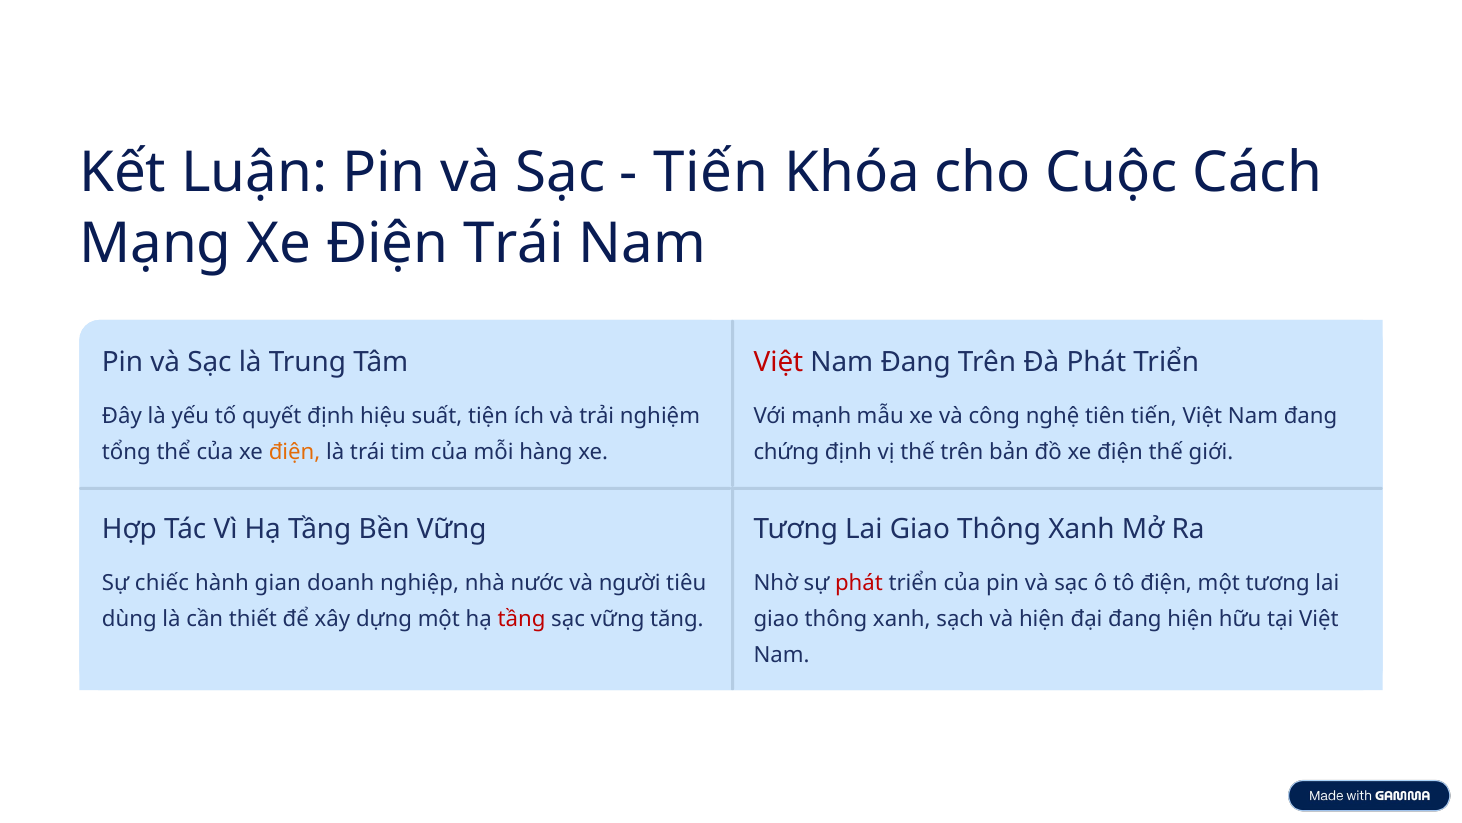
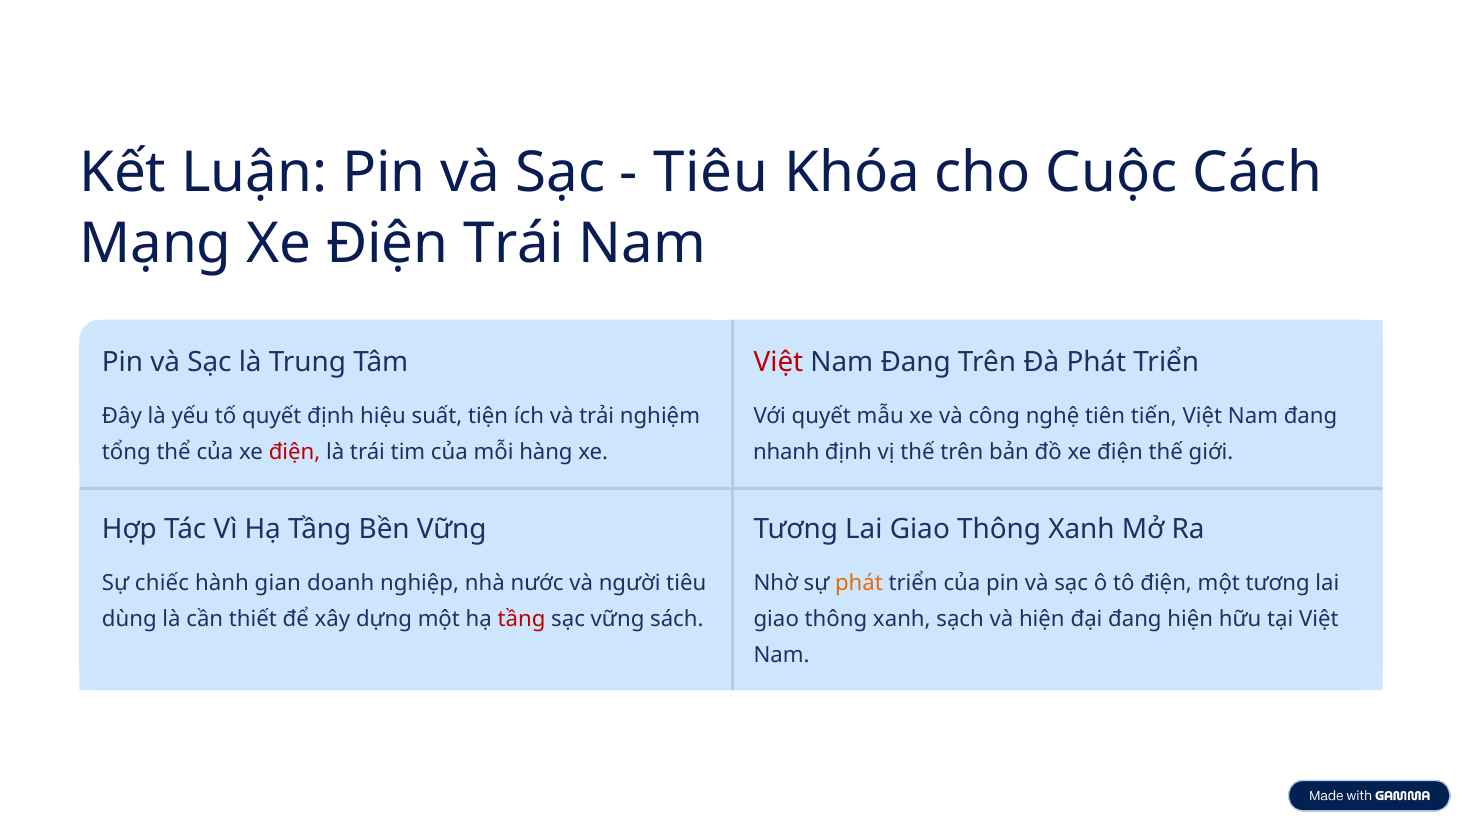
Tiến: Tiến -> Tiêu (711, 173)
Với mạnh: mạnh -> quyết (821, 416)
điện colour: orange -> red (295, 452)
chứng: chứng -> nhanh (786, 452)
phát colour: red -> orange (859, 583)
tăng: tăng -> sách (677, 619)
